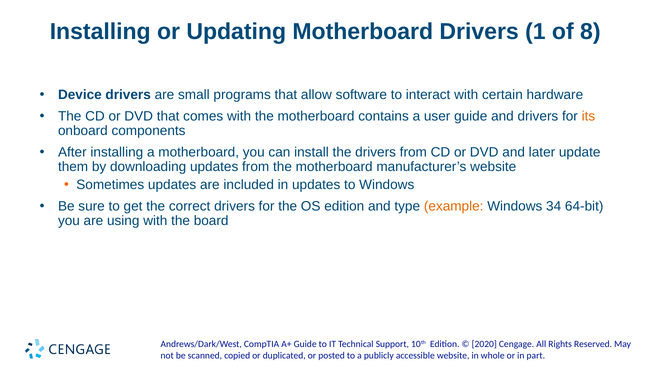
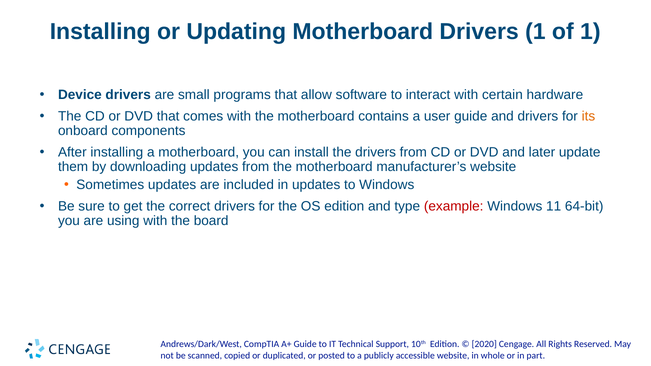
of 8: 8 -> 1 (590, 32)
example colour: orange -> red (454, 206)
34: 34 -> 11 (554, 206)
